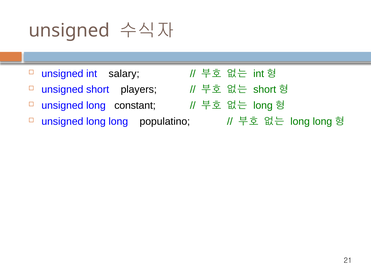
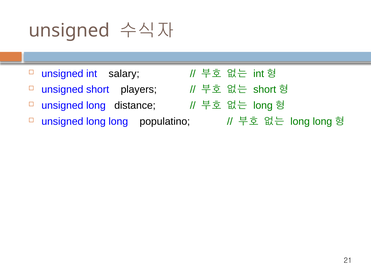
constant: constant -> distance (135, 106)
